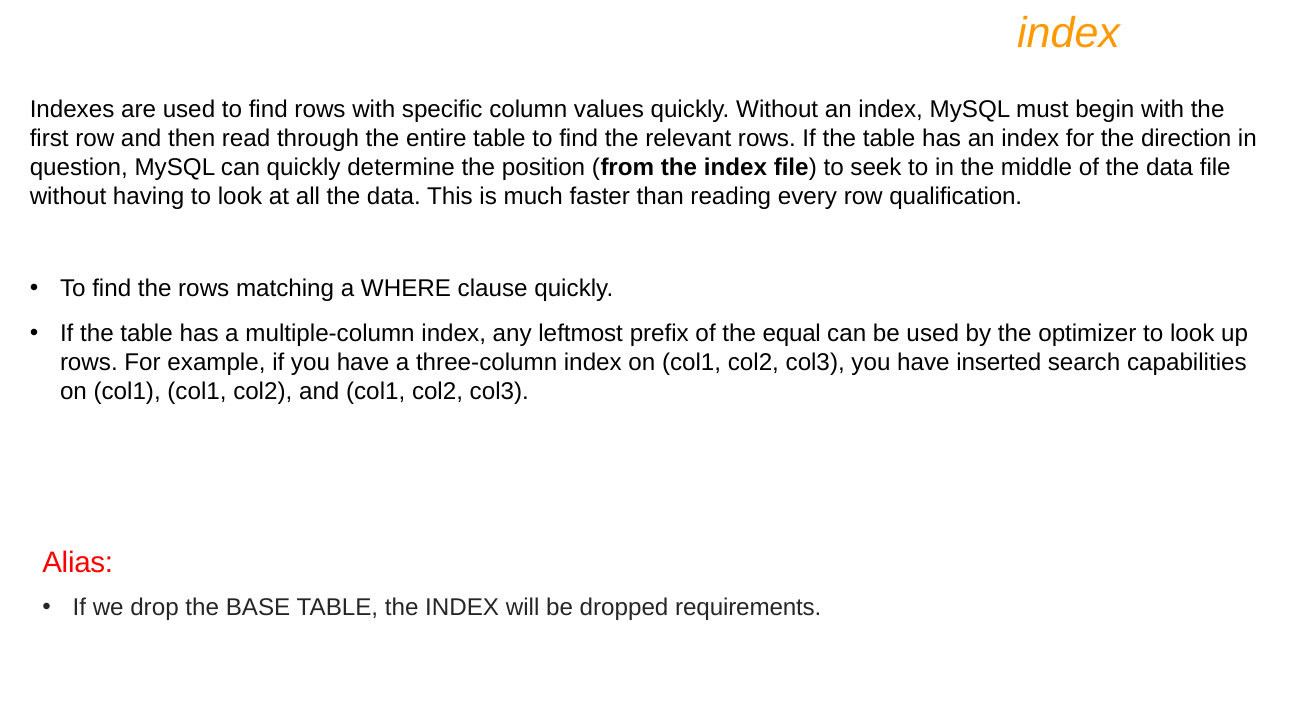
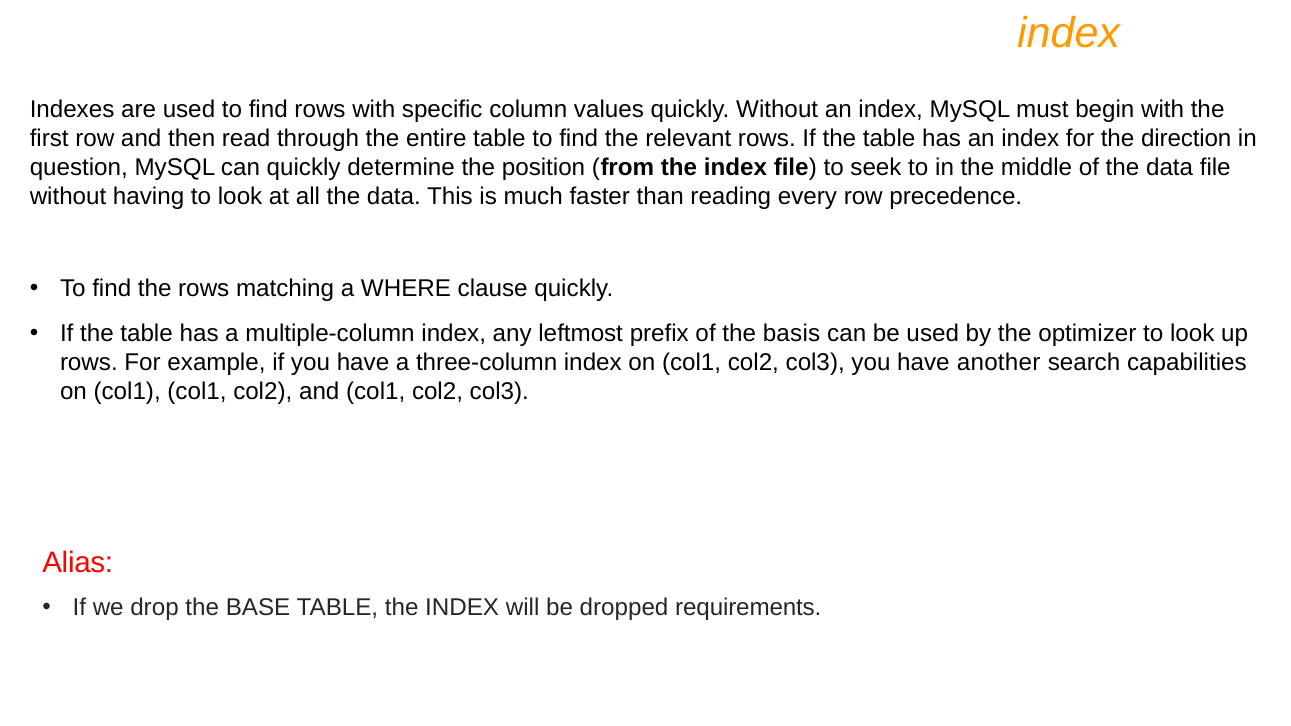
qualification: qualification -> precedence (956, 197)
equal: equal -> basis (792, 334)
inserted: inserted -> another (999, 363)
